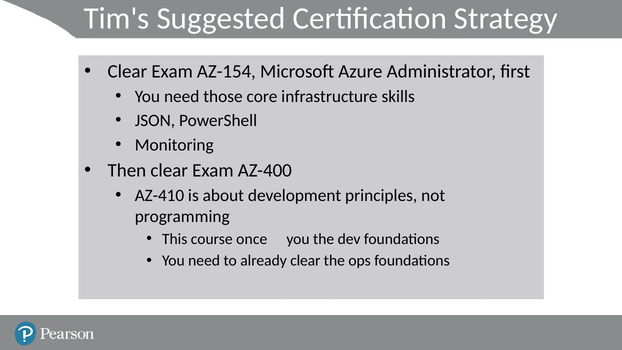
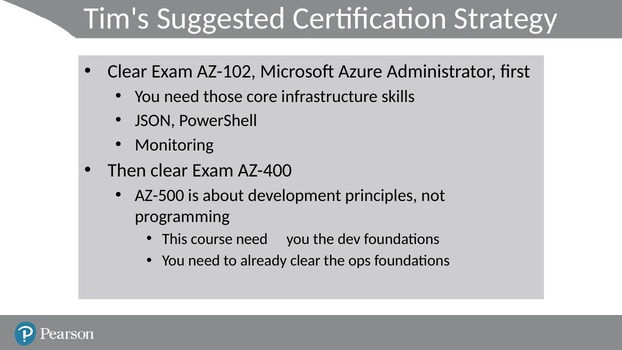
AZ-154: AZ-154 -> AZ-102 (226, 71)
AZ-410: AZ-410 -> AZ-500 (159, 196)
course once: once -> need (252, 239)
